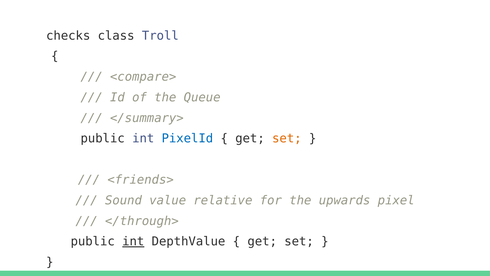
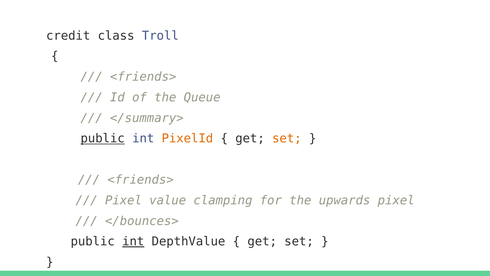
checks: checks -> credit (68, 36)
<compare>: <compare> -> <friends> (143, 77)
public underline: none -> present (103, 138)
PixelId colour: blue -> orange (187, 138)
Sound: Sound -> Pixel (123, 200)
relative: relative -> clamping (223, 200)
</through>: </through> -> </bounces> (142, 221)
